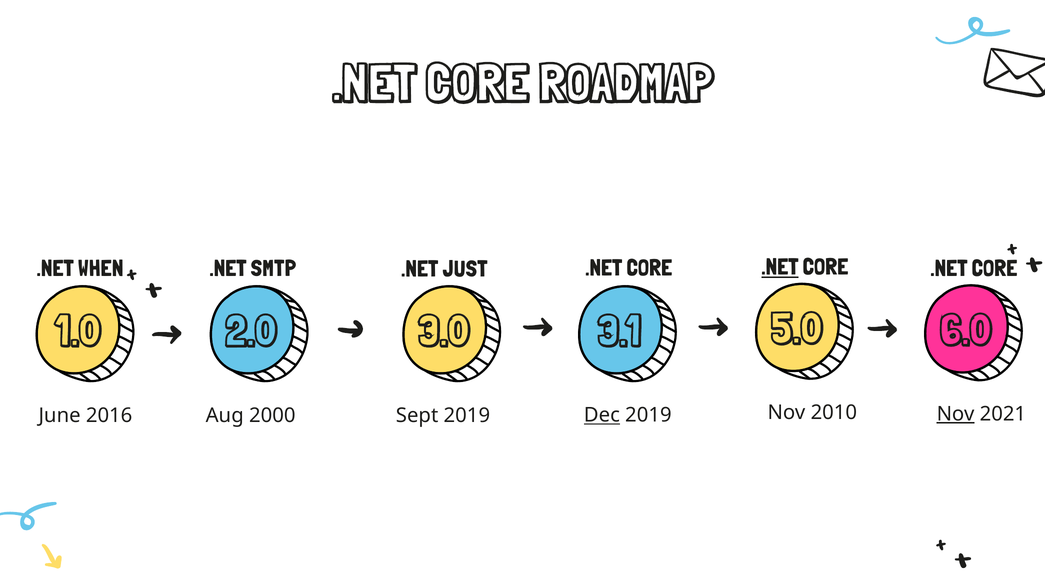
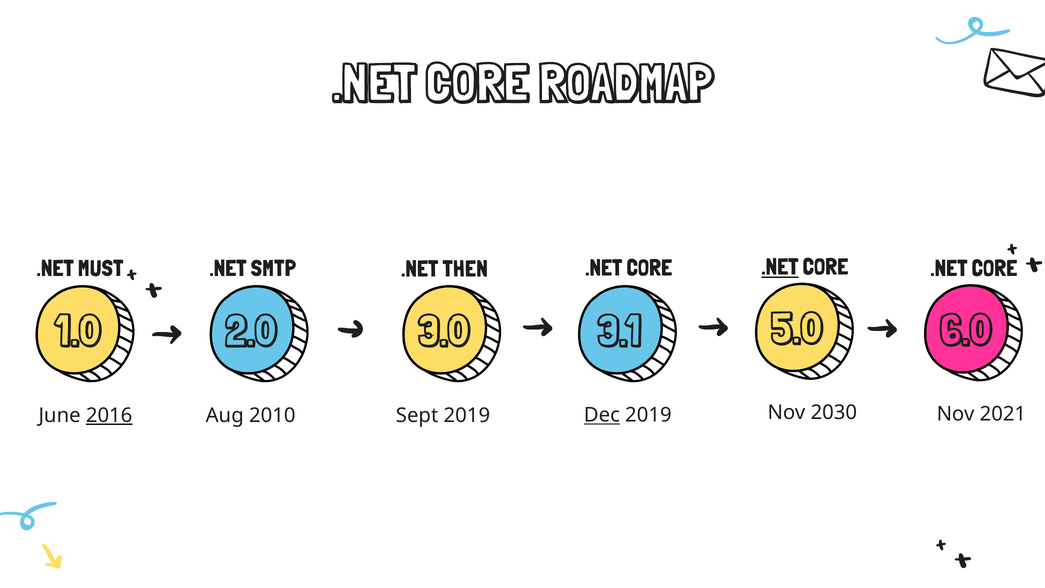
JUST: JUST -> THEN (465, 269)
WHEN: WHEN -> MUST (101, 269)
Nov underline: present -> none (956, 414)
2016 underline: none -> present (109, 415)
2000: 2000 -> 2010 (272, 415)
2010: 2010 -> 2030 (834, 412)
